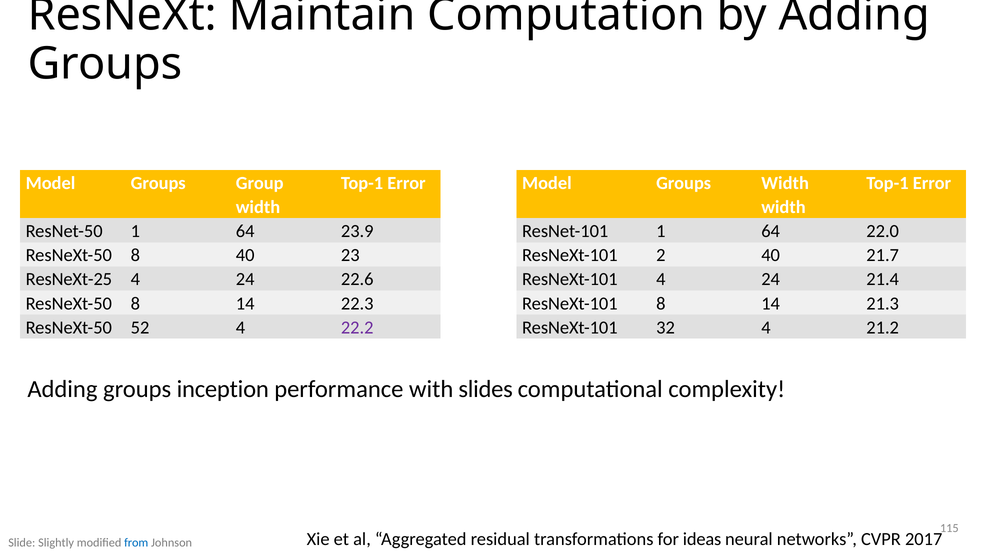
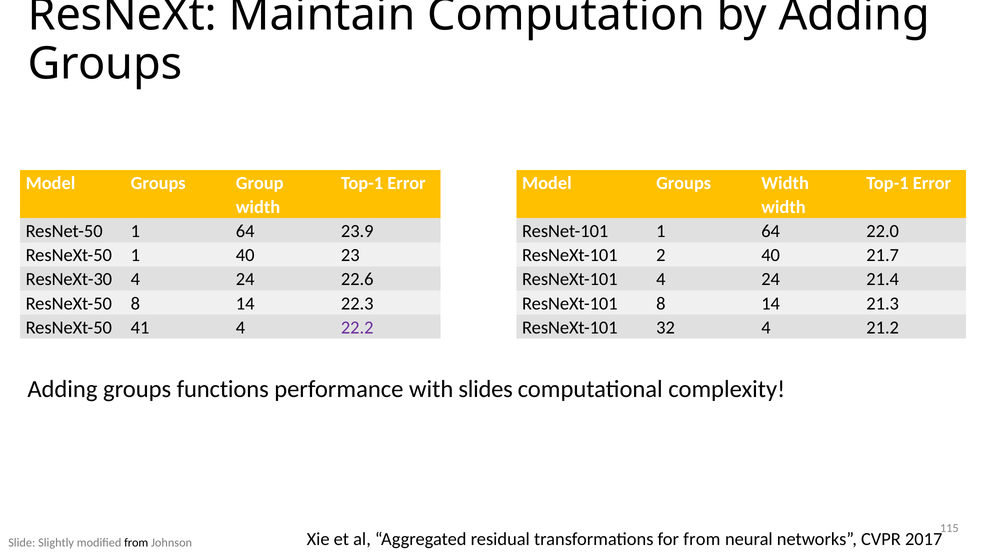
8: 8 -> 1 (135, 256)
ResNeXt-25: ResNeXt-25 -> ResNeXt-30 (69, 280)
52: 52 -> 41 (140, 328)
inception: inception -> functions (223, 389)
for ideas: ideas -> from (702, 540)
from colour: blue -> black (136, 543)
